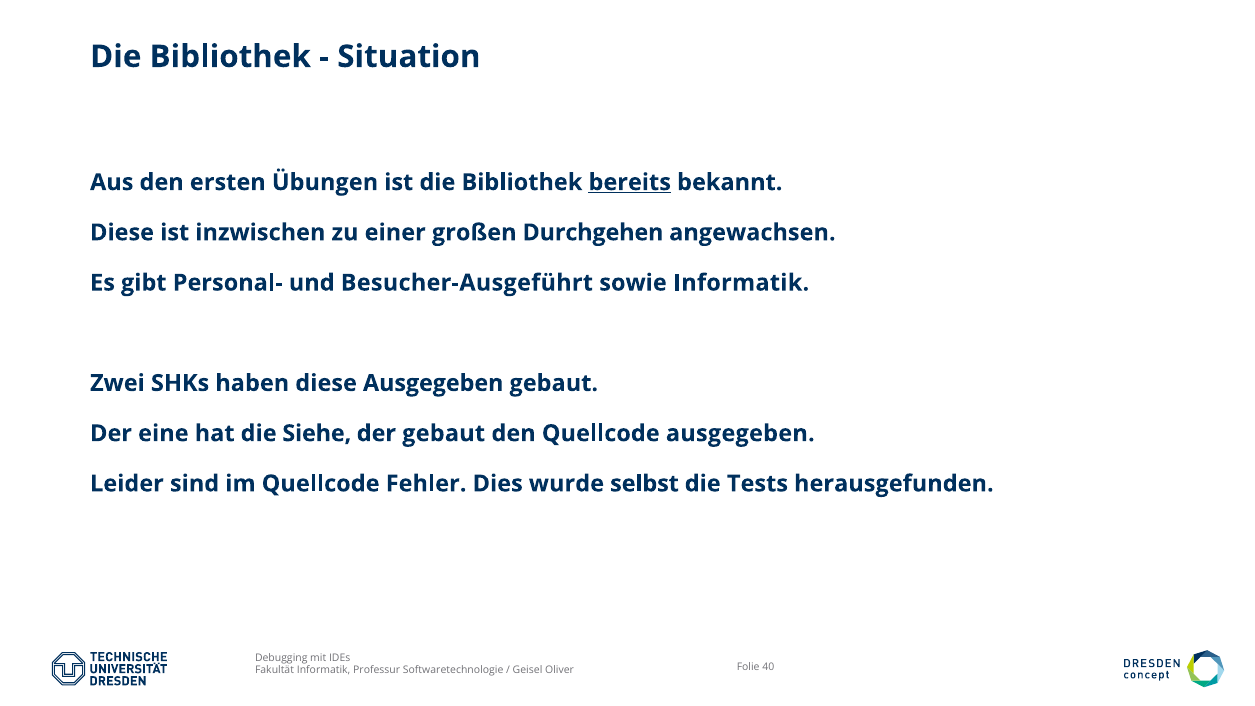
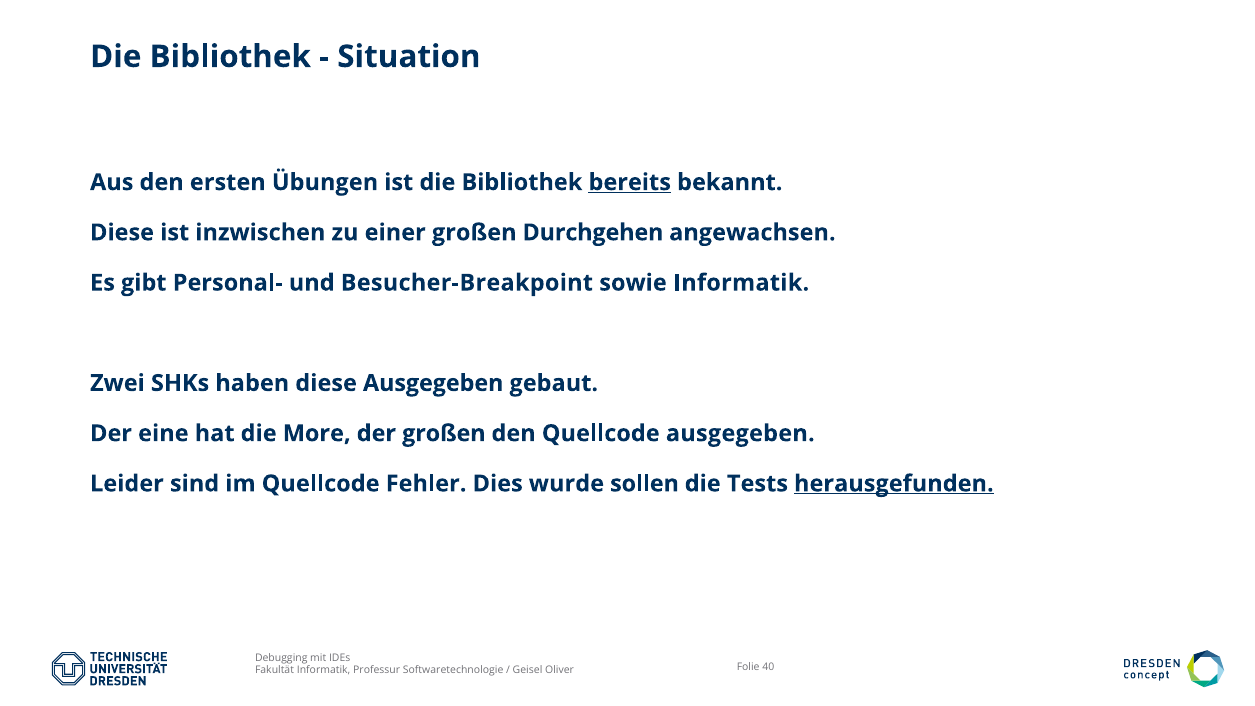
Besucher-Ausgeführt: Besucher-Ausgeführt -> Besucher-Breakpoint (467, 283)
Siehe: Siehe -> More (317, 433)
der gebaut: gebaut -> großen (444, 433)
selbst: selbst -> sollen (645, 484)
herausgefunden underline: none -> present (894, 484)
